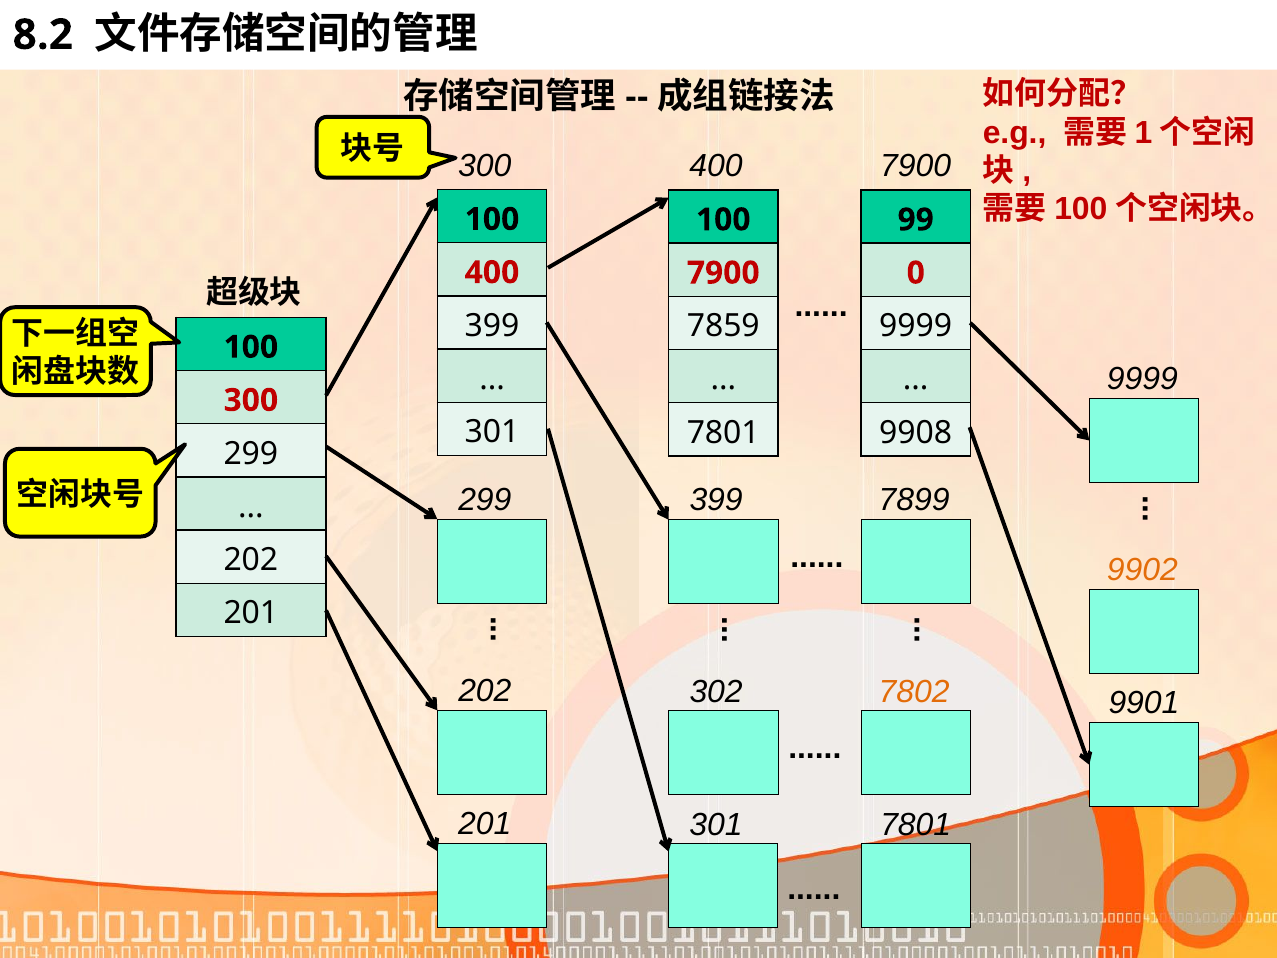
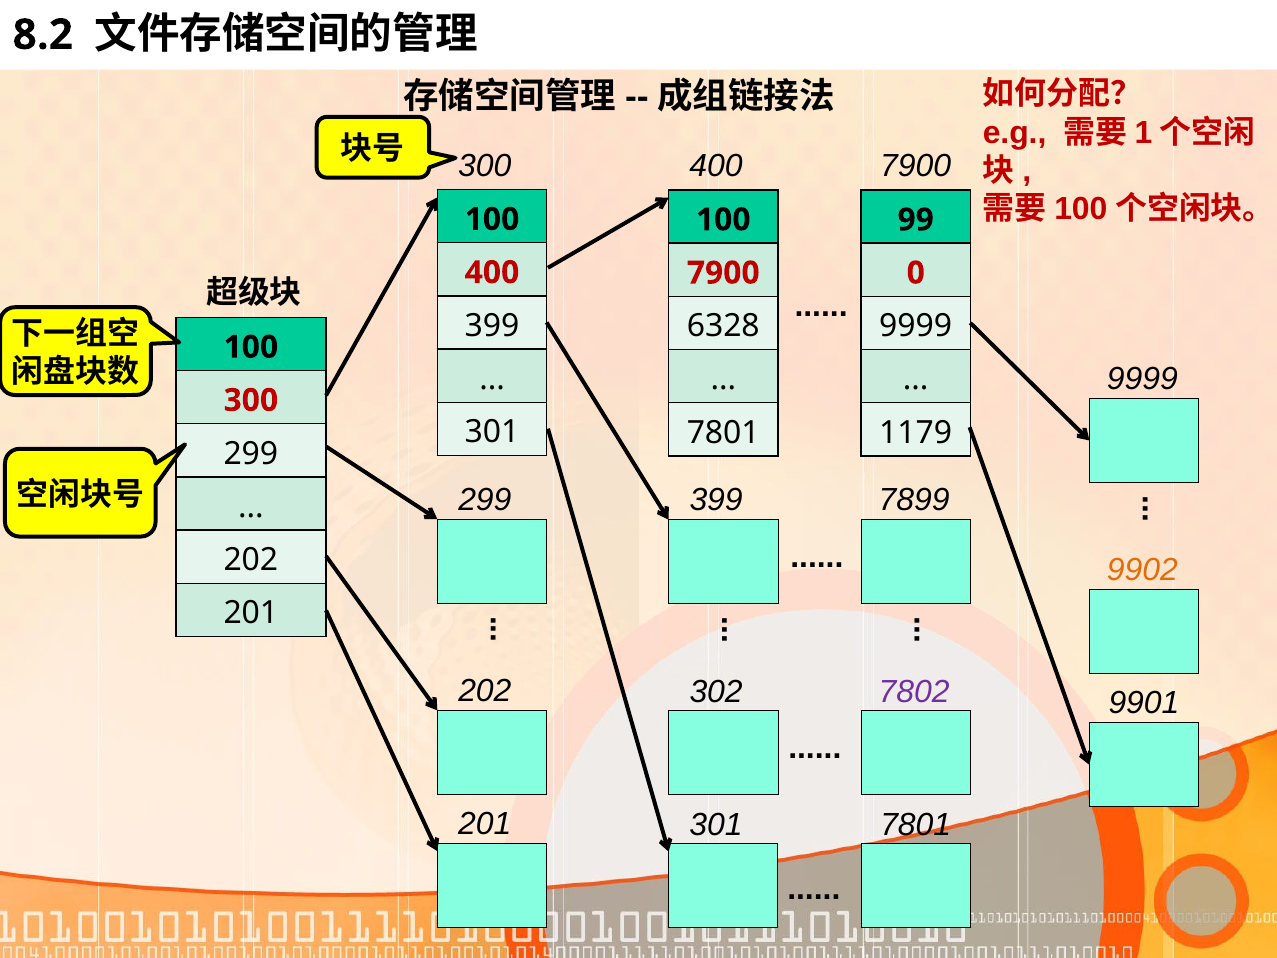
7859: 7859 -> 6328 (723, 326)
9908: 9908 -> 1179 (916, 432)
7802 colour: orange -> purple (914, 691)
